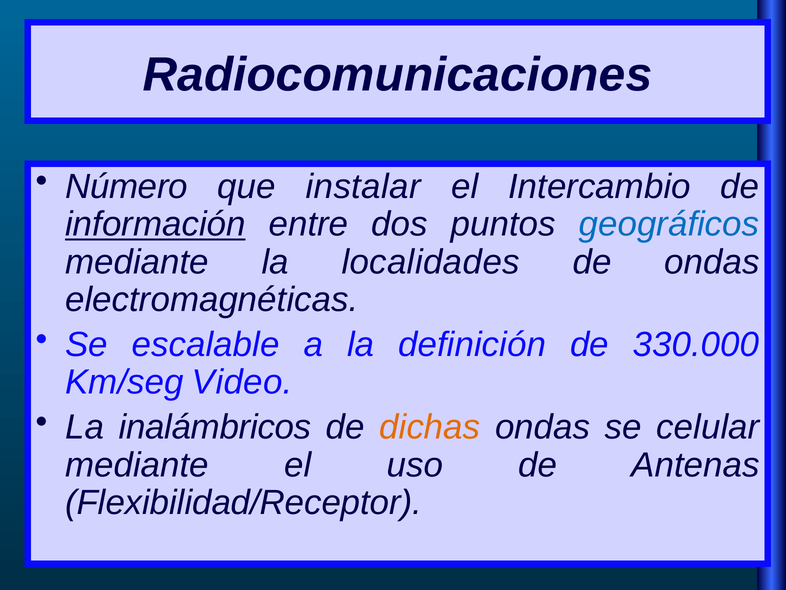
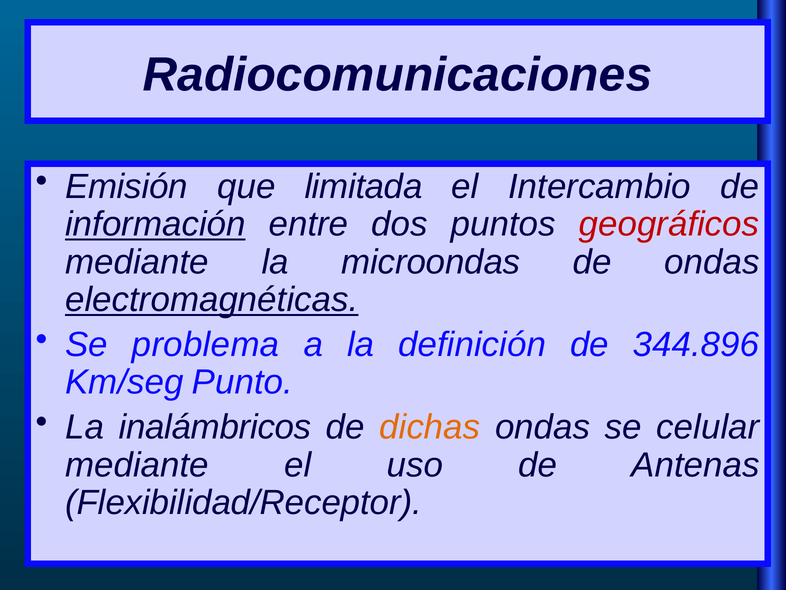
Número: Número -> Emisión (126, 186)
instalar: instalar -> limitada (363, 186)
geográficos colour: blue -> red (669, 224)
localidades: localidades -> microondas (431, 262)
electromagnéticas underline: none -> present (212, 300)
escalable: escalable -> problema (206, 344)
330.000: 330.000 -> 344.896 (696, 344)
Video: Video -> Punto (242, 382)
